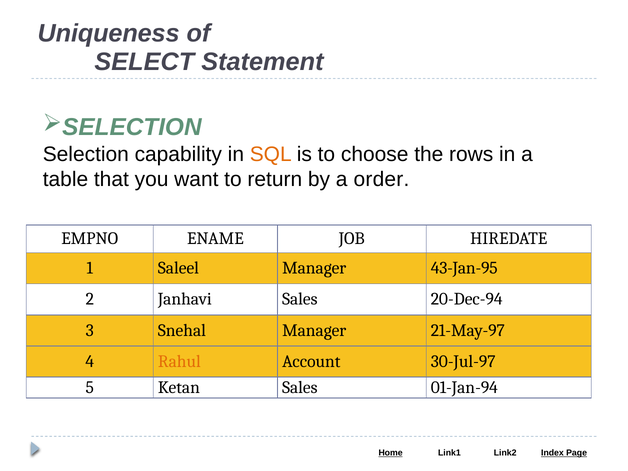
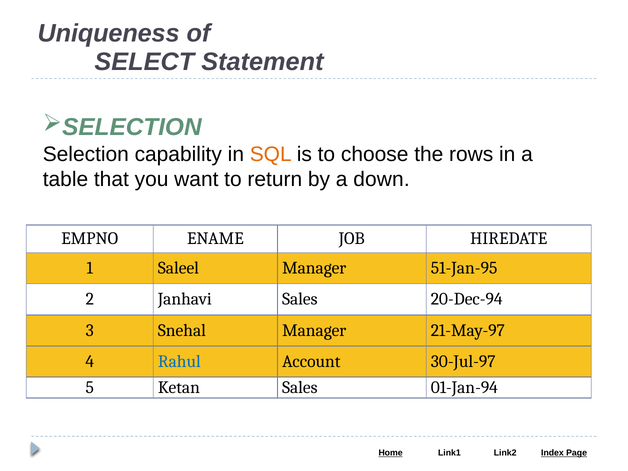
order: order -> down (381, 179)
43-Jan-95: 43-Jan-95 -> 51-Jan-95 (464, 268)
Rahul colour: orange -> blue (179, 361)
